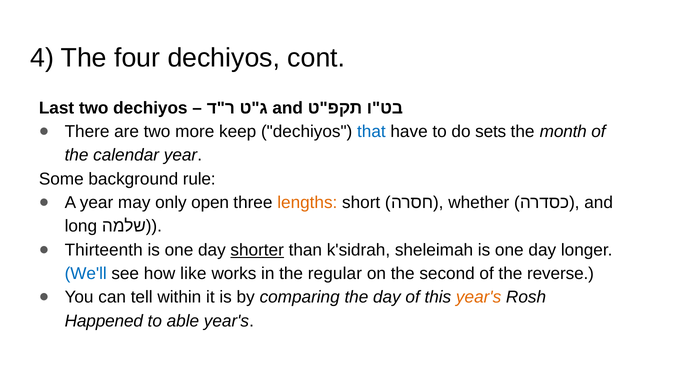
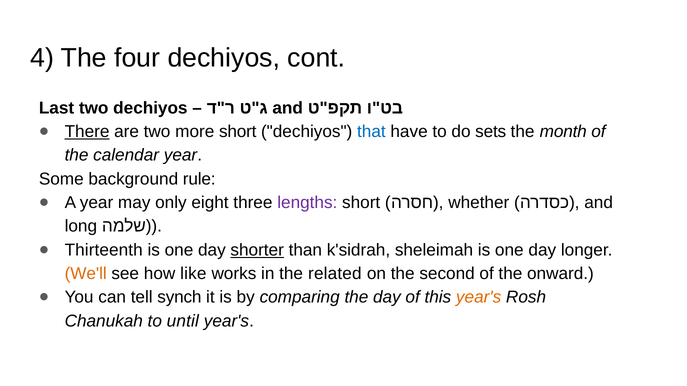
There underline: none -> present (87, 132)
more keep: keep -> short (238, 132)
open: open -> eight (210, 203)
lengths colour: orange -> purple (307, 203)
We'll colour: blue -> orange (86, 274)
regular: regular -> related (335, 274)
reverse: reverse -> onward (560, 274)
within: within -> synch (179, 298)
Happened: Happened -> Chanukah (104, 321)
able: able -> until (183, 321)
